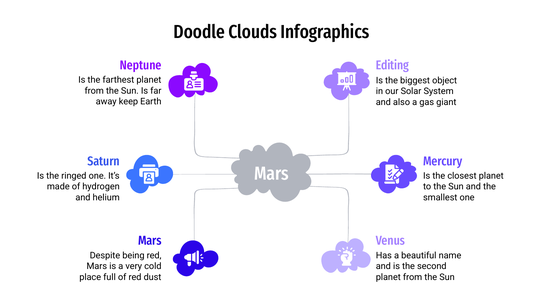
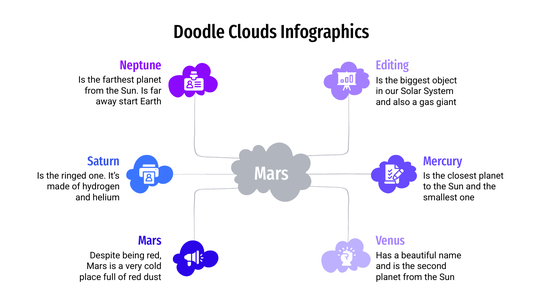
keep: keep -> start (128, 102)
